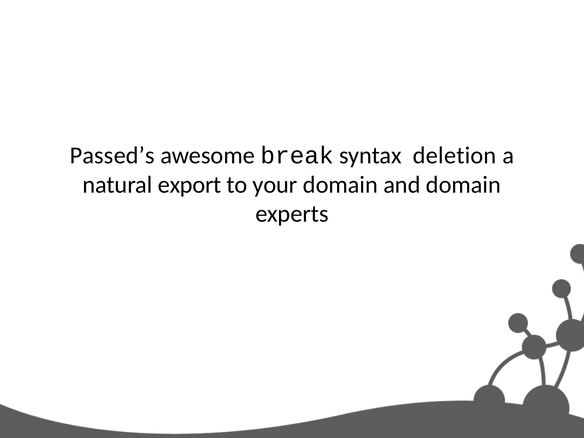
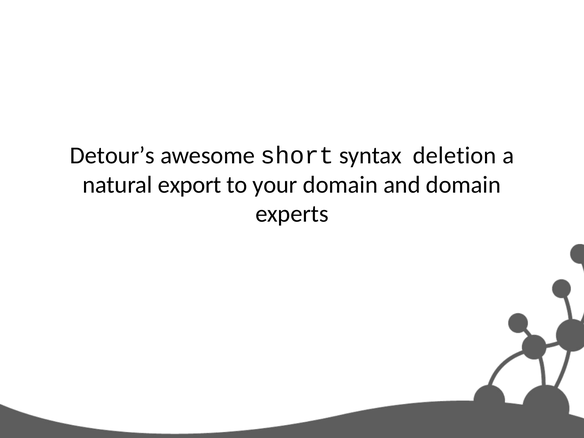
Passed’s: Passed’s -> Detour’s (112, 155)
break: break -> short (297, 155)
